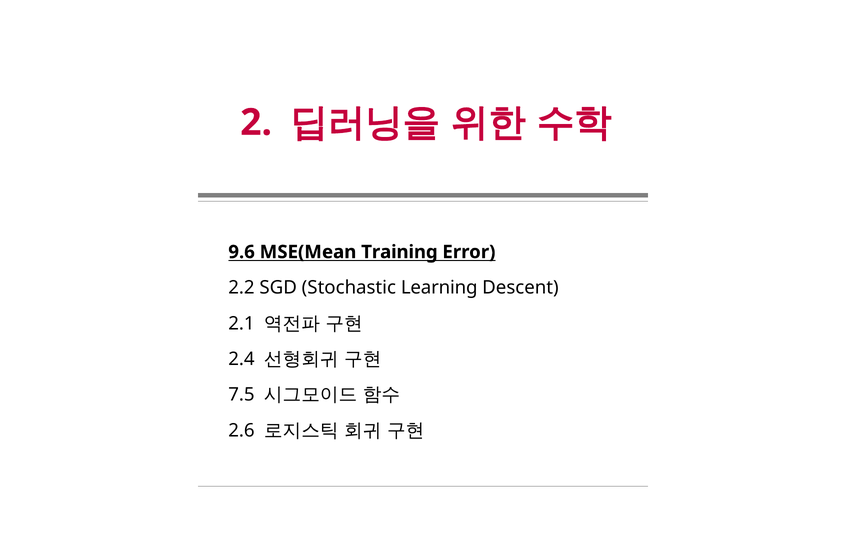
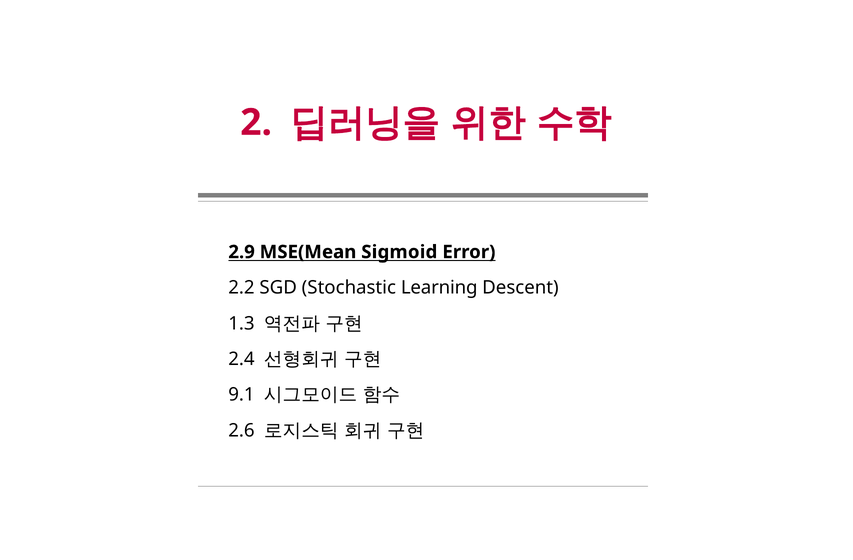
9.6: 9.6 -> 2.9 (242, 252)
Training: Training -> Sigmoid (399, 252)
2.1: 2.1 -> 1.3 (241, 324)
7.5: 7.5 -> 9.1 (241, 395)
